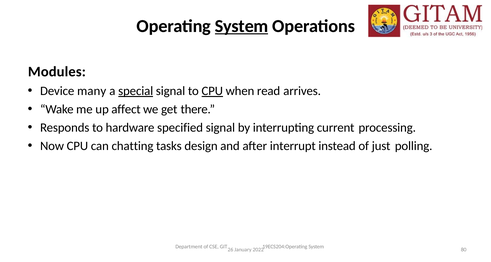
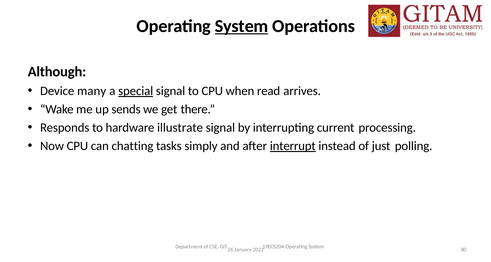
Modules: Modules -> Although (57, 72)
CPU underline: present -> none (212, 91)
affect: affect -> sends (126, 109)
specified: specified -> illustrate (180, 128)
design: design -> simply (201, 146)
interrupt underline: none -> present (293, 146)
